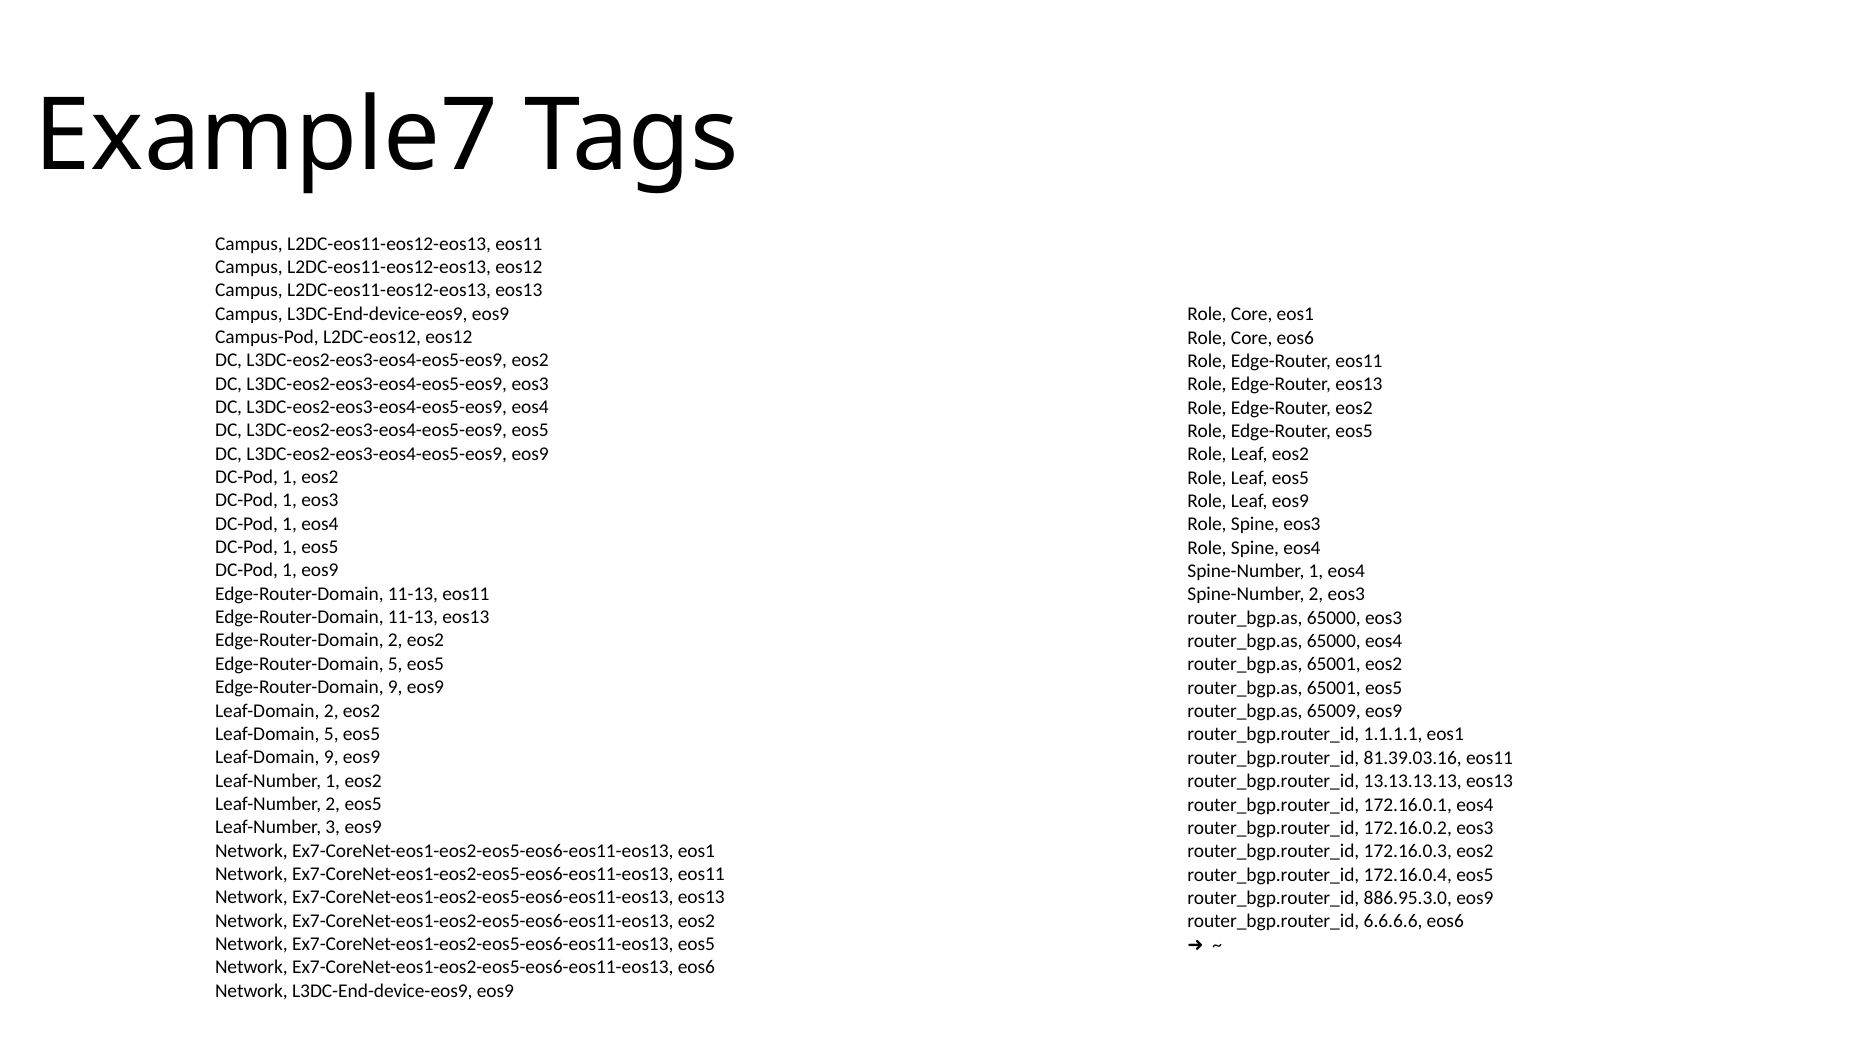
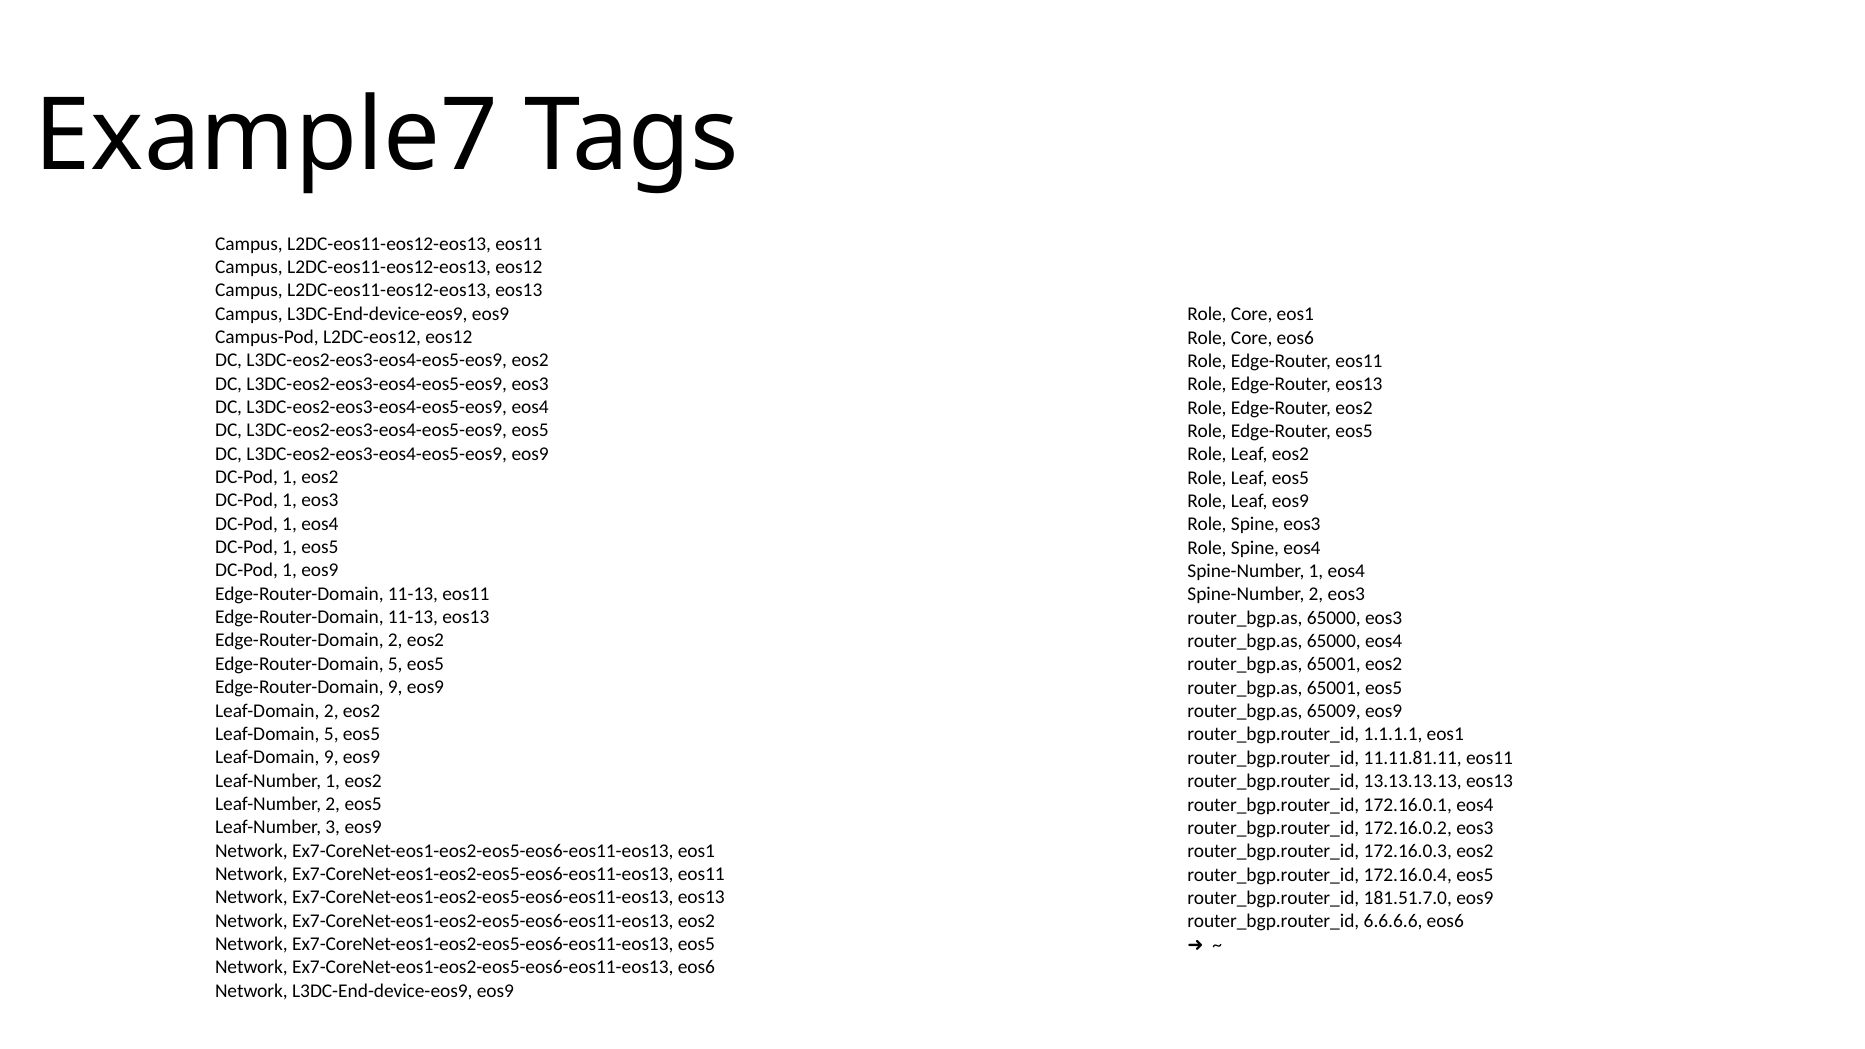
81.39.03.16: 81.39.03.16 -> 11.11.81.11 (1413, 758)
886.95.3.0: 886.95.3.0 -> 181.51.7.0 (1408, 898)
